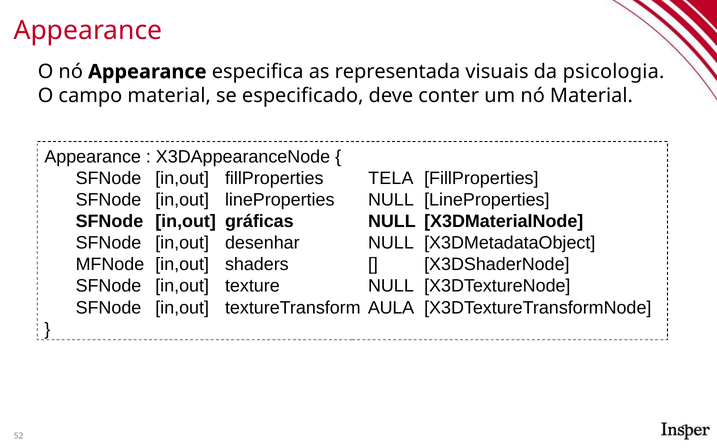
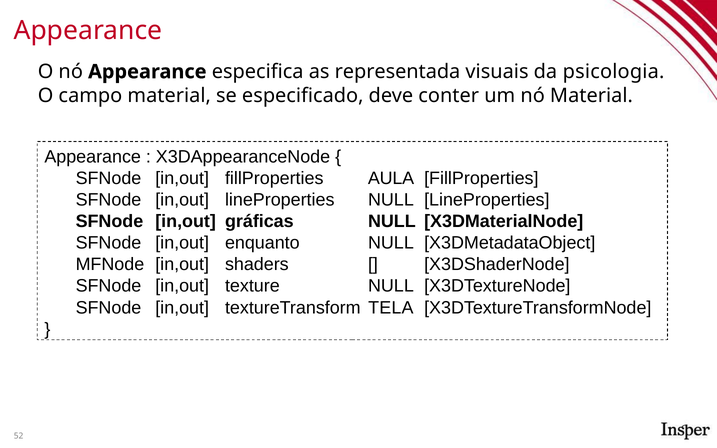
TELA: TELA -> AULA (391, 179)
desenhar: desenhar -> enquanto (262, 243)
AULA: AULA -> TELA (391, 308)
